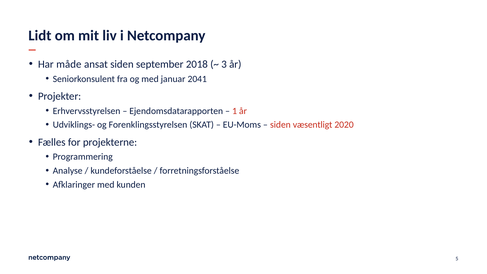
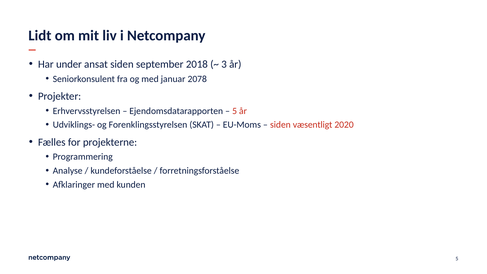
måde: måde -> under (69, 64)
2041: 2041 -> 2078 (197, 79)
1: 1 -> 5 (235, 111)
